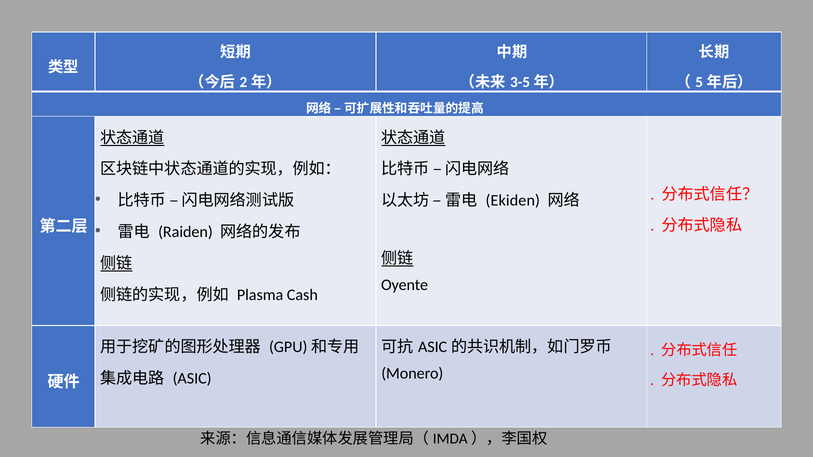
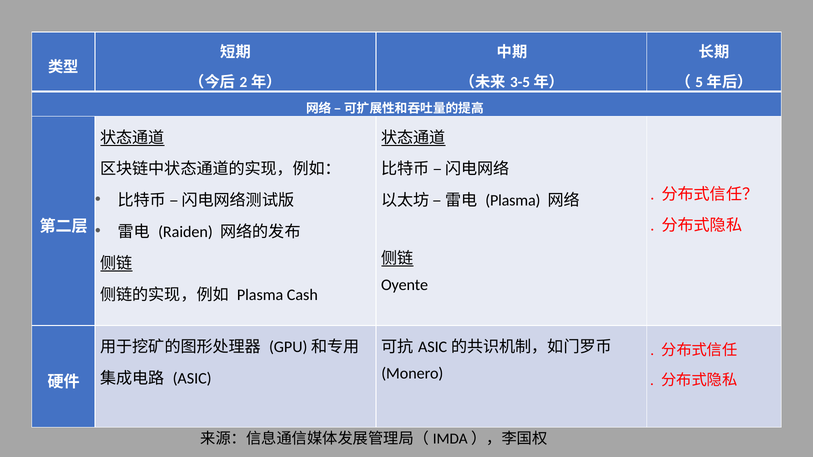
Ekiden: Ekiden -> Plasma (513, 201)
